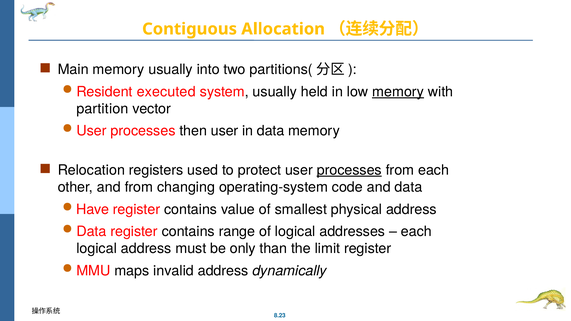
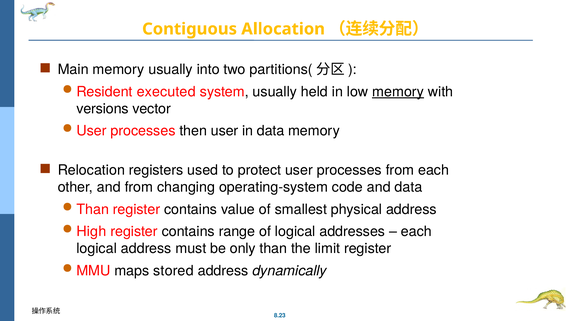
partition: partition -> versions (103, 109)
processes underline: present -> none (349, 170)
Have: Have -> Than (93, 209)
Data: Data -> High (91, 232)
invalid: invalid -> stored (173, 271)
